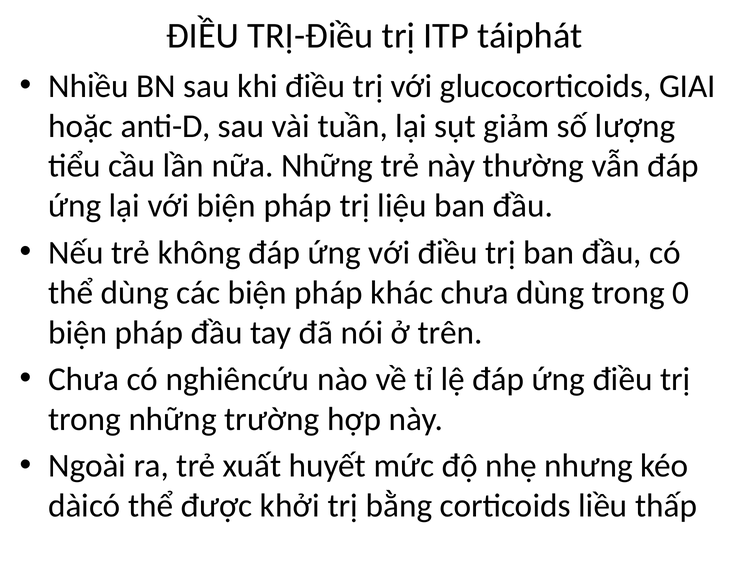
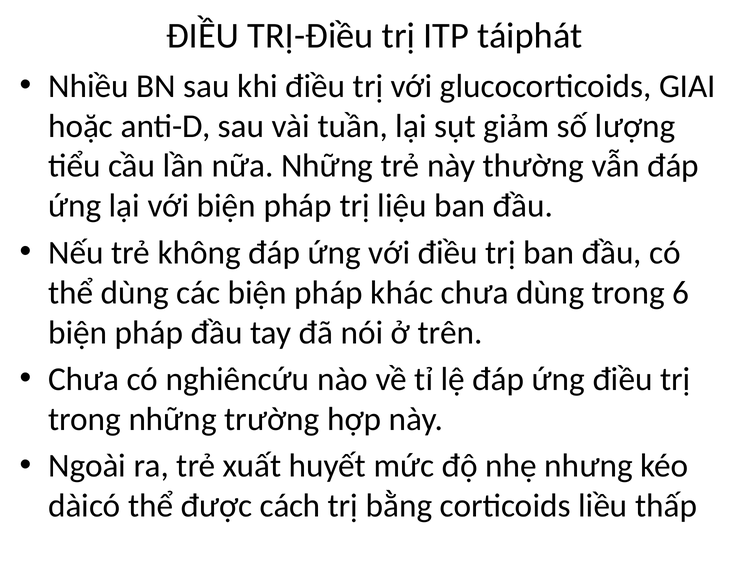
0: 0 -> 6 (681, 292)
khởi: khởi -> cách (290, 506)
